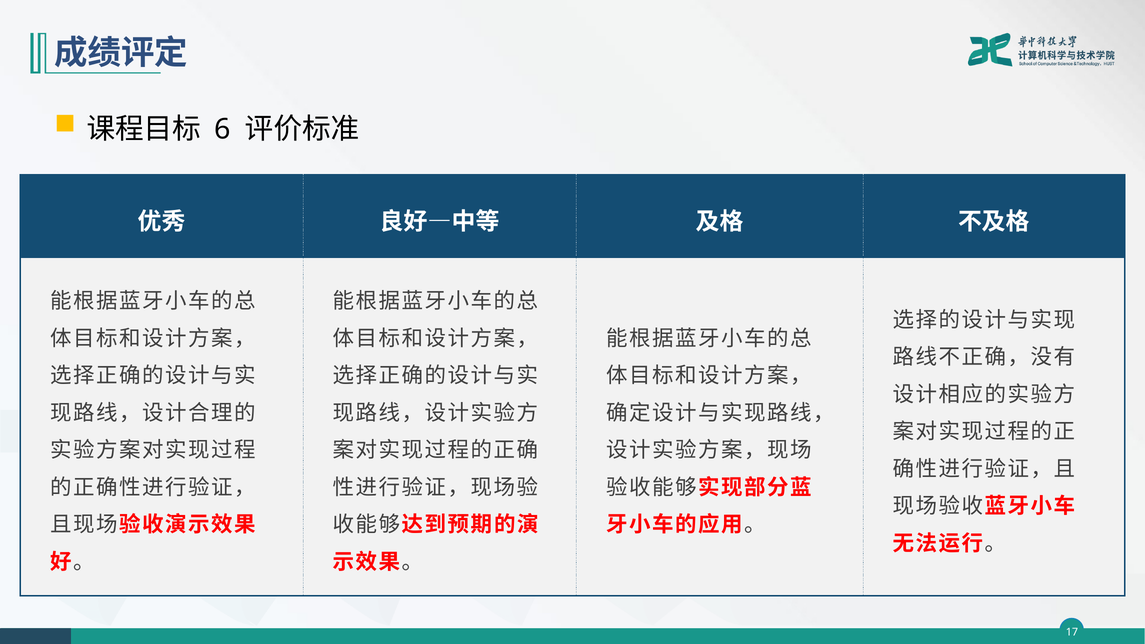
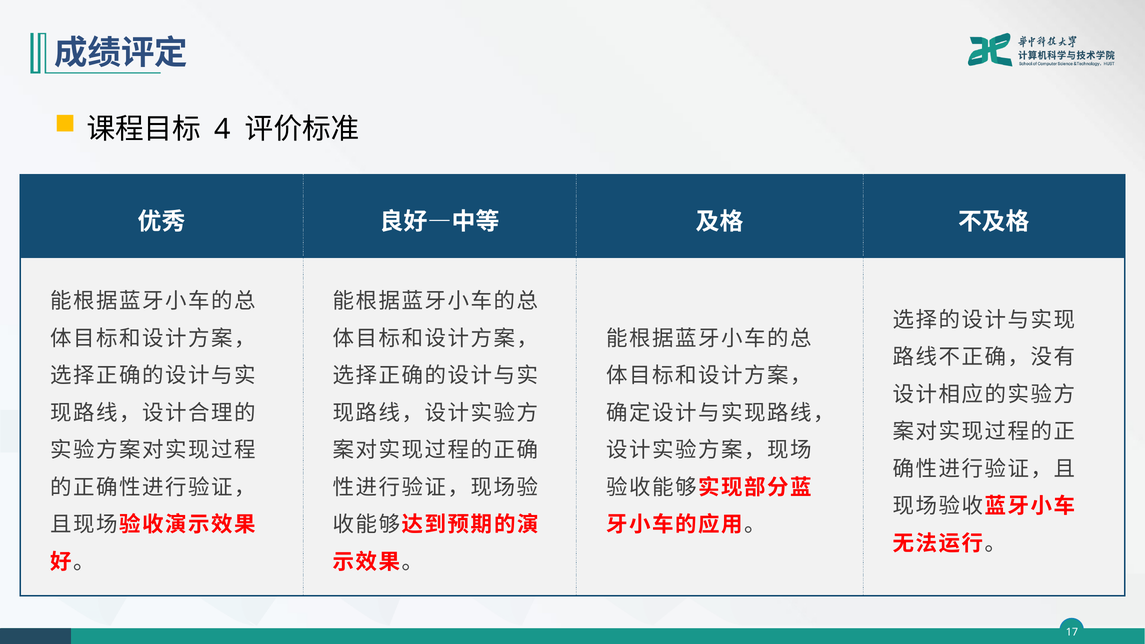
6: 6 -> 4 (222, 129)
